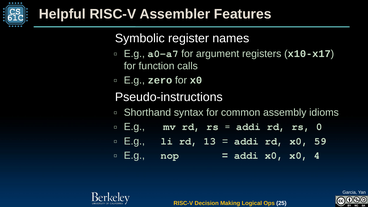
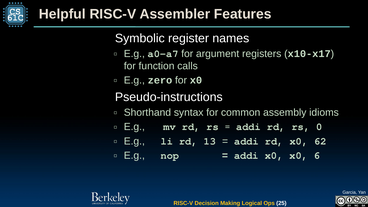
59: 59 -> 62 (320, 141)
4: 4 -> 6 (317, 156)
